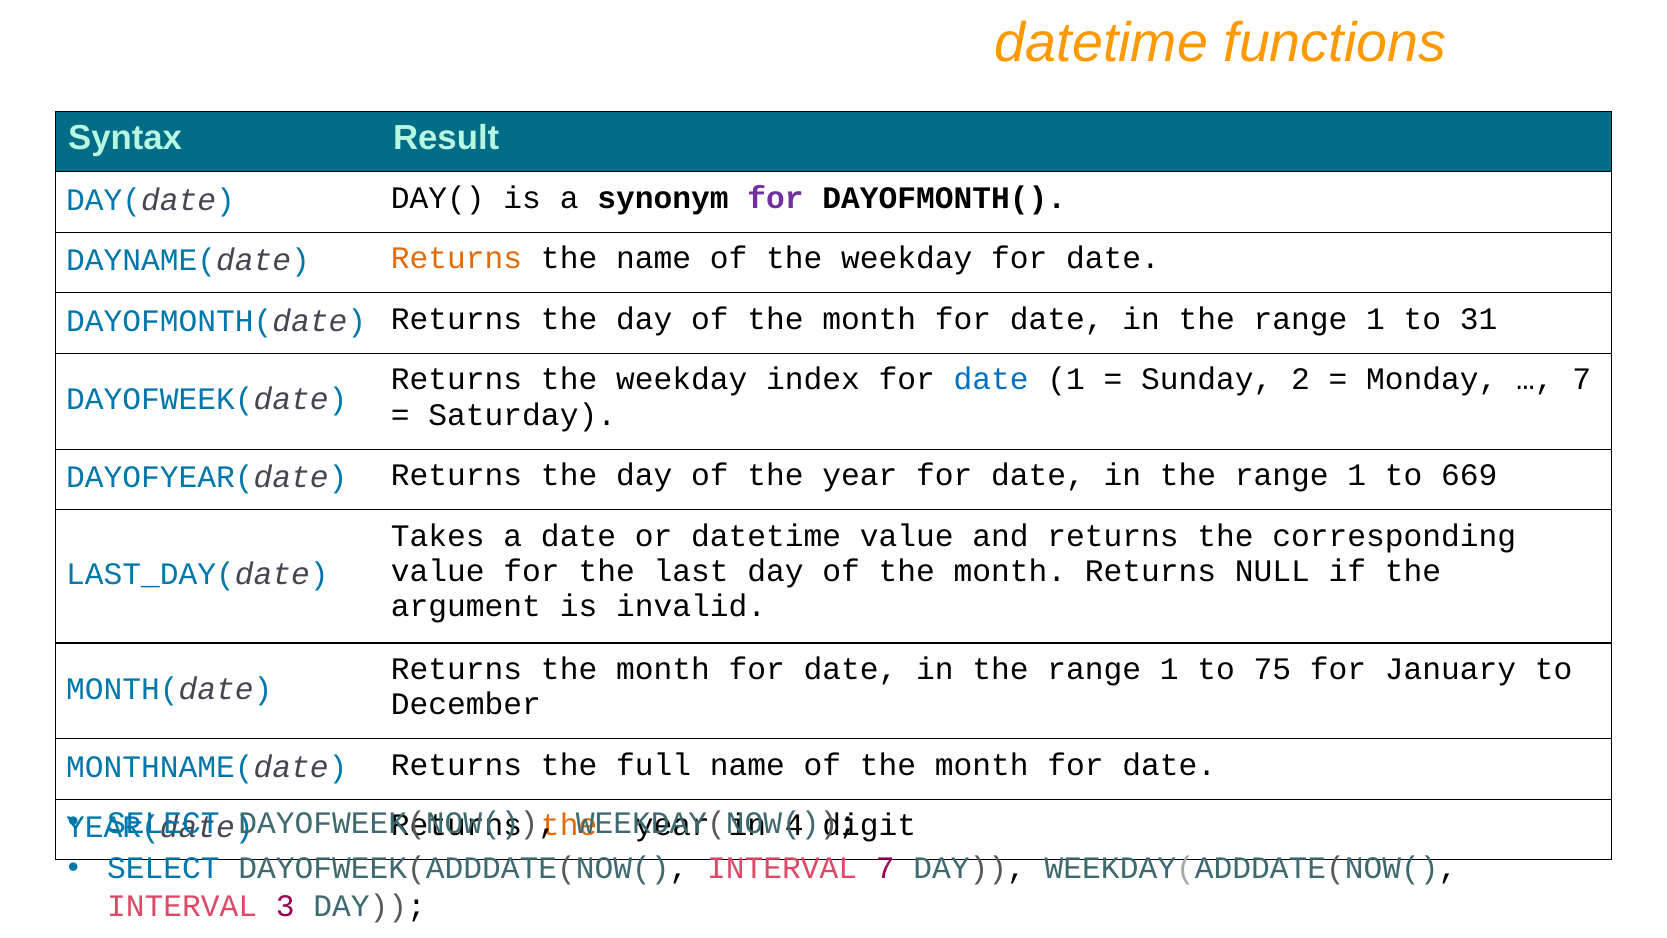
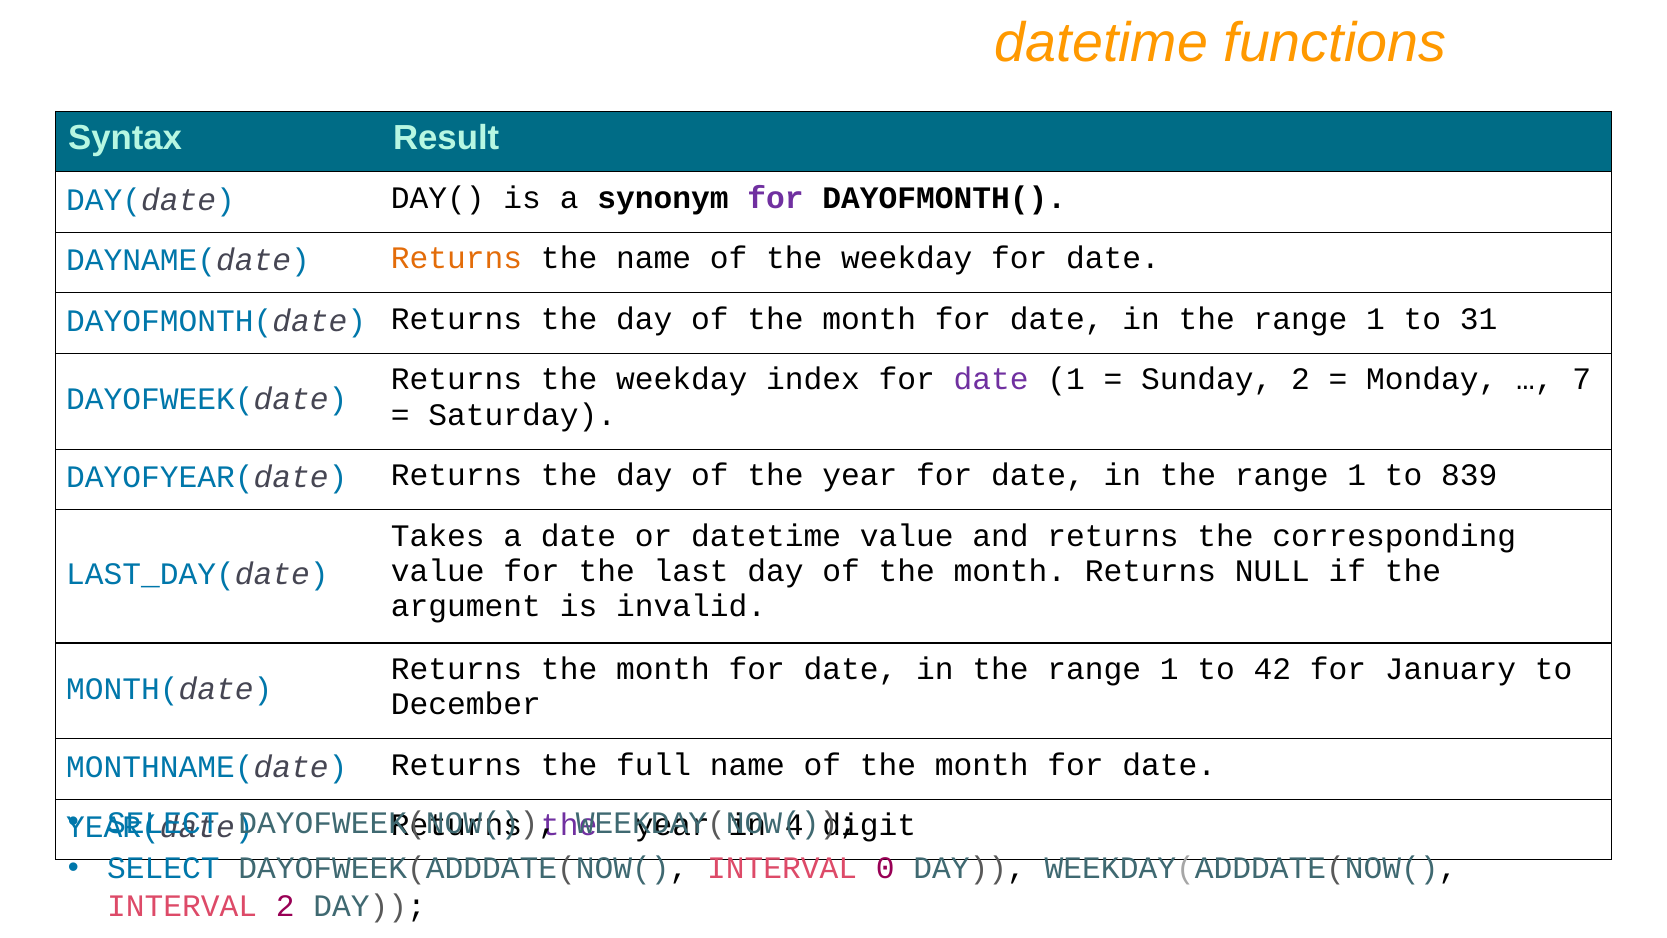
date colour: blue -> purple (991, 379)
669: 669 -> 839 (1469, 475)
75: 75 -> 42 (1272, 669)
the colour: orange -> purple (569, 825)
INTERVAL 7: 7 -> 0 (885, 868)
INTERVAL 3: 3 -> 2 (285, 906)
